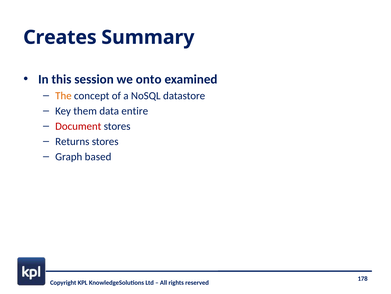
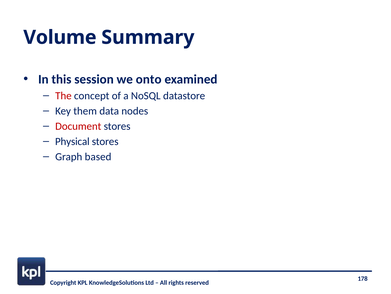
Creates: Creates -> Volume (60, 37)
The colour: orange -> red (63, 95)
entire: entire -> nodes (135, 111)
Returns: Returns -> Physical (72, 141)
